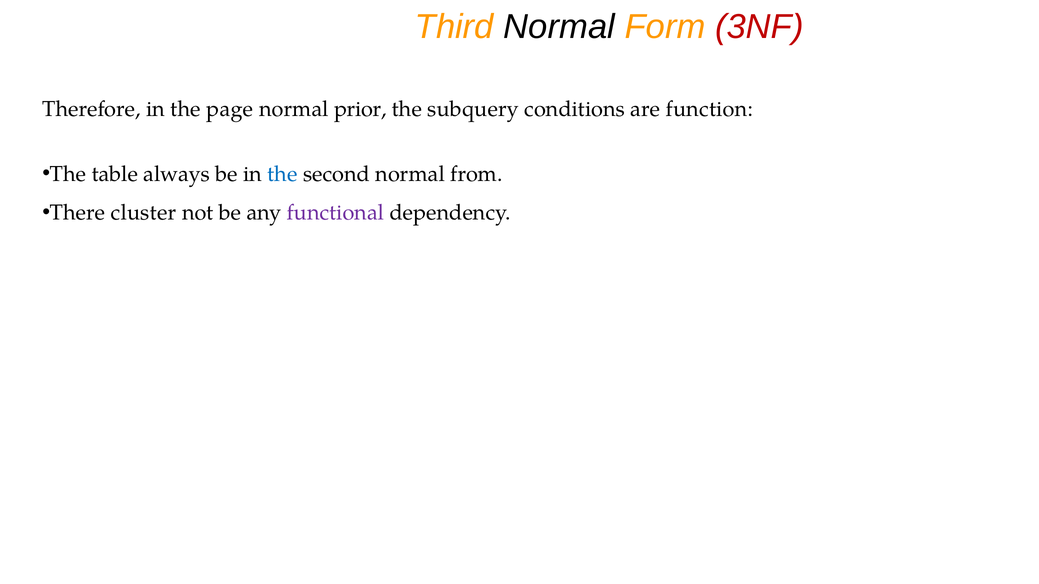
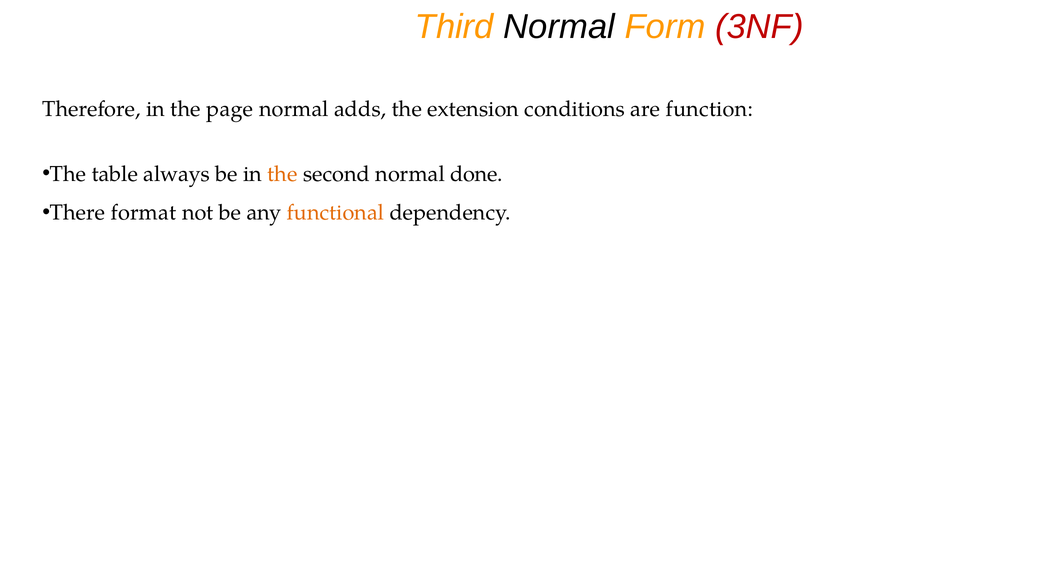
prior: prior -> adds (360, 109)
subquery: subquery -> extension (473, 109)
the colour: blue -> orange (282, 174)
from: from -> done (477, 174)
cluster: cluster -> format (144, 213)
functional colour: purple -> orange (335, 213)
